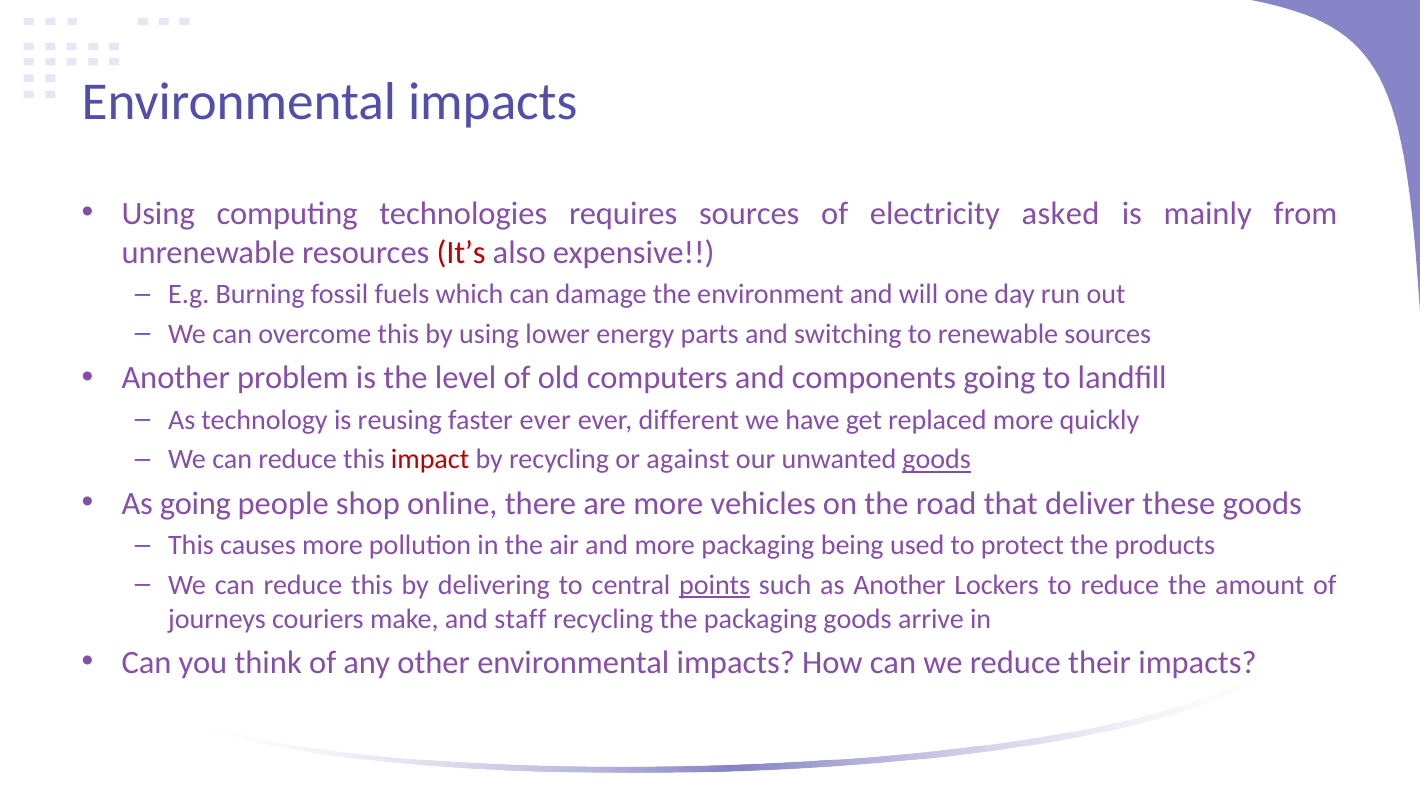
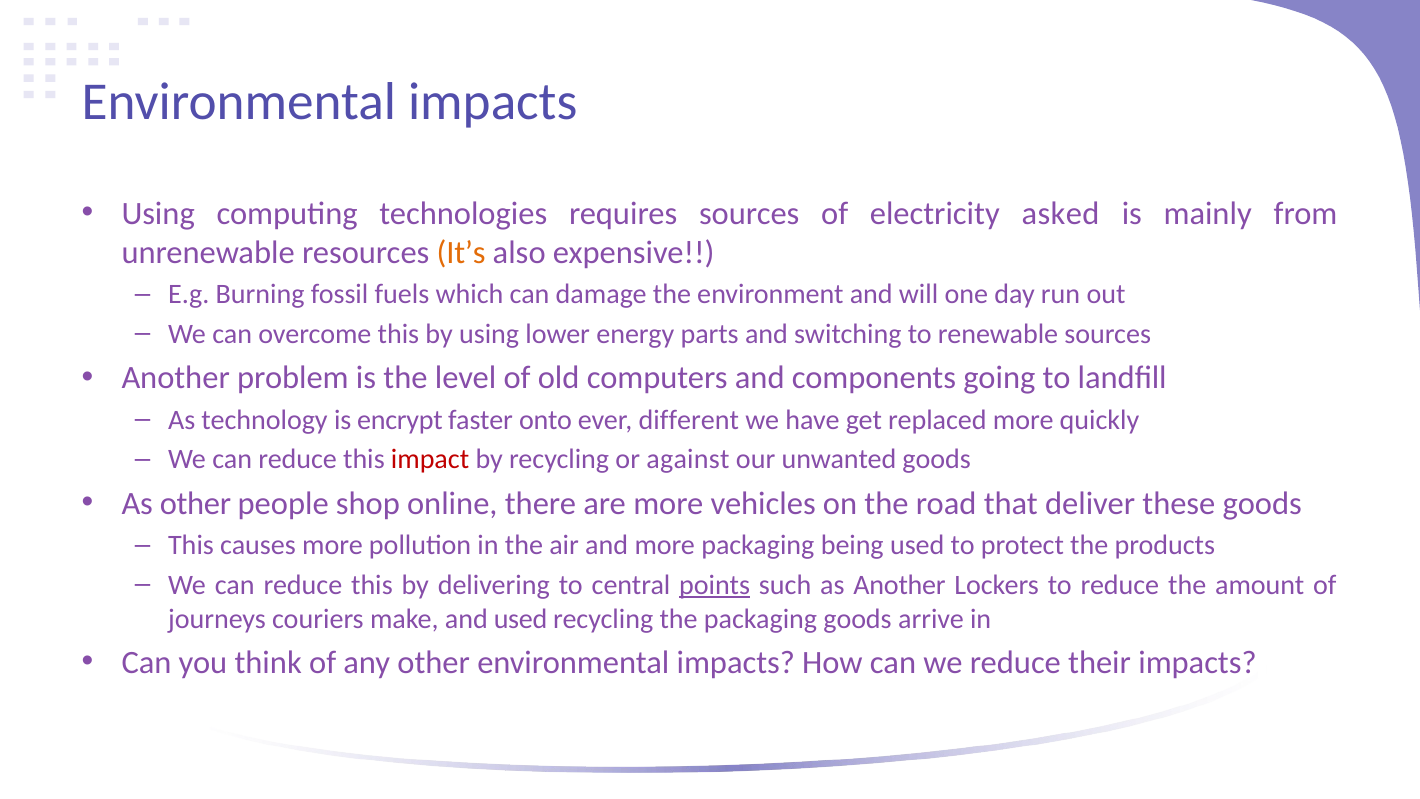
It’s colour: red -> orange (461, 253)
reusing: reusing -> encrypt (400, 420)
faster ever: ever -> onto (546, 420)
goods underline: present -> none (937, 459)
As going: going -> other (195, 503)
and staff: staff -> used (521, 619)
